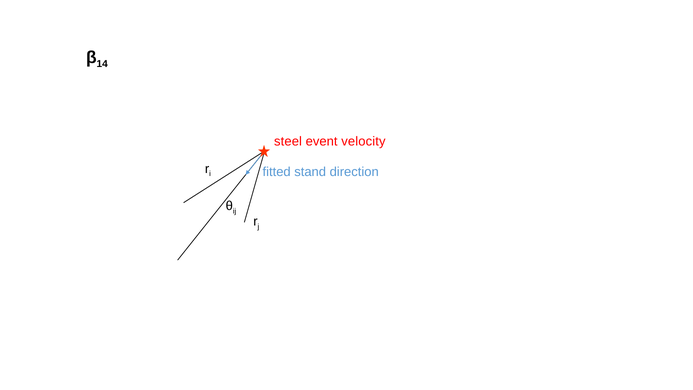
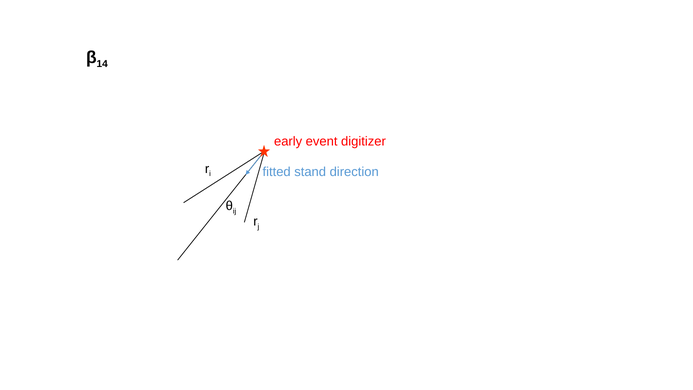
steel: steel -> early (288, 141)
velocity: velocity -> digitizer (363, 141)
